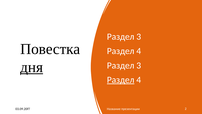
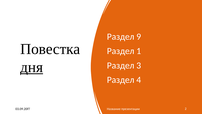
3: 3 -> 9 (139, 37)
4: 4 -> 1 (139, 51)
Раздел underline: present -> none (121, 80)
